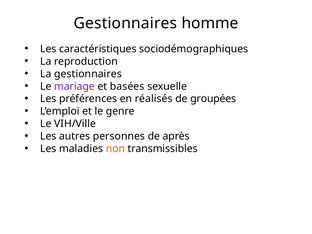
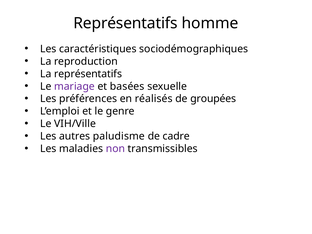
Gestionnaires: Gestionnaires -> Représentatifs (125, 23)
La gestionnaires: gestionnaires -> représentatifs (88, 74)
personnes: personnes -> paludisme (119, 136)
après: après -> cadre (176, 136)
non colour: orange -> purple (115, 149)
